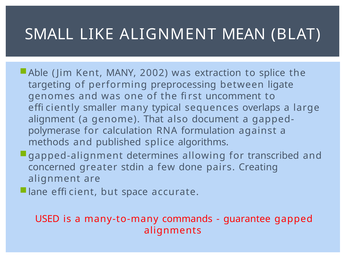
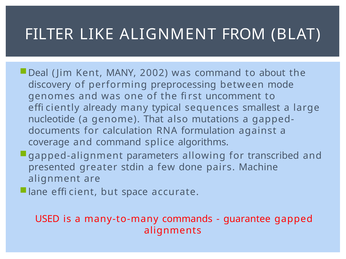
SMALL: SMALL -> FILTER (49, 34)
MEAN: MEAN -> FROM (244, 34)
Able: Able -> Deal (38, 73)
was extraction: extraction -> command (218, 73)
to splice: splice -> about (272, 73)
targeting: targeting -> discovery (50, 85)
ligate: ligate -> mode (281, 85)
smaller: smaller -> already (100, 108)
overlaps: overlaps -> smallest (261, 108)
alignment: alignment -> nucleotide (52, 119)
document: document -> mutations (215, 119)
polymerase: polymerase -> documents (54, 131)
methods: methods -> coverage (49, 142)
and published: published -> command (119, 142)
determines: determines -> parameters (153, 156)
concerned: concerned -> presented (52, 167)
Creating: Creating -> Machine (258, 167)
